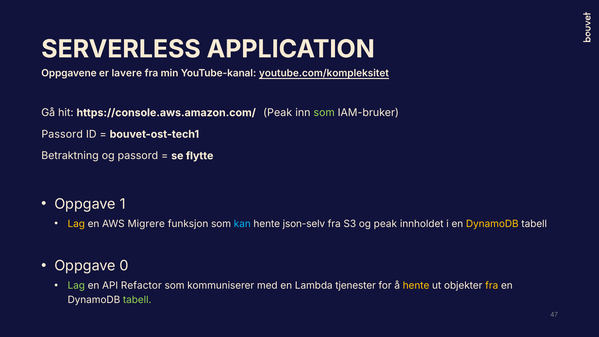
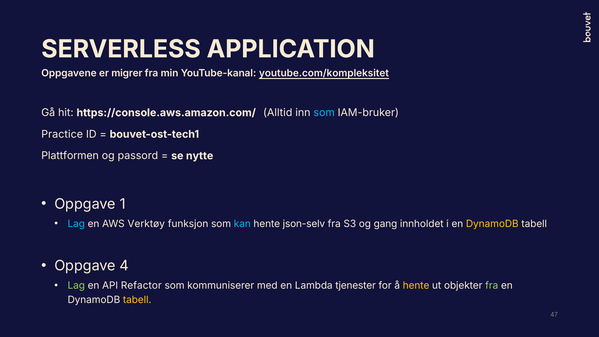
lavere: lavere -> migrer (127, 73)
https://console.aws.amazon.com/ Peak: Peak -> Alltid (278, 113)
som colour: light green -> light blue (324, 113)
Passord: Passord -> Practice (62, 134)
Betraktning: Betraktning -> Plattformen (70, 156)
flytte: flytte -> nytte (200, 156)
Lag colour: yellow -> light blue (76, 224)
Migrere: Migrere -> Verktøy (146, 224)
og peak: peak -> gang (385, 224)
0: 0 -> 4 (124, 266)
fra colour: yellow -> light green (492, 286)
tabell colour: light green -> yellow (137, 300)
